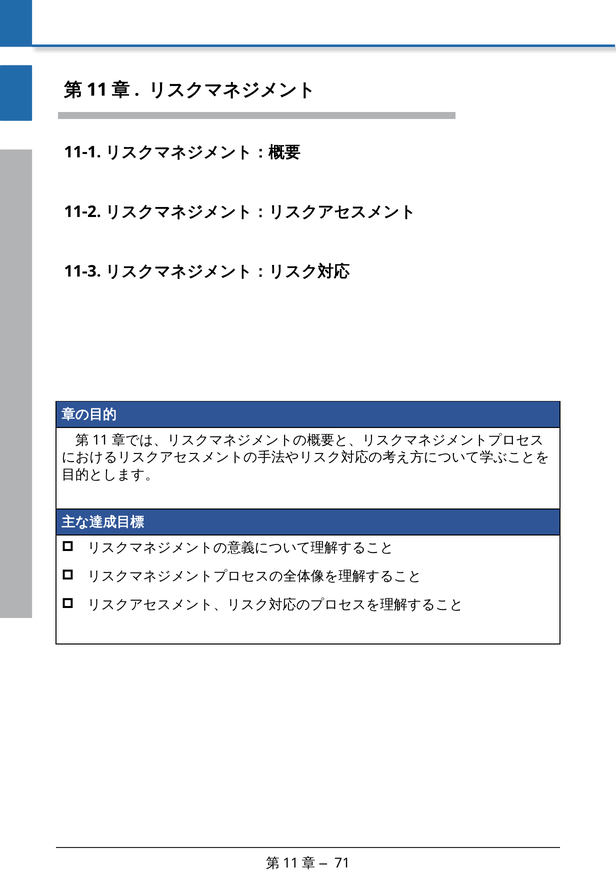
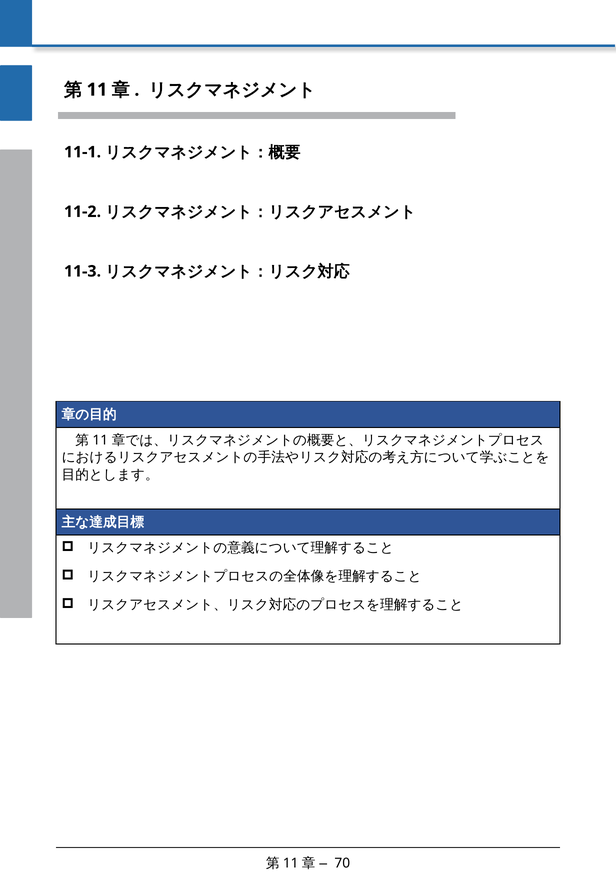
71: 71 -> 70 (342, 864)
